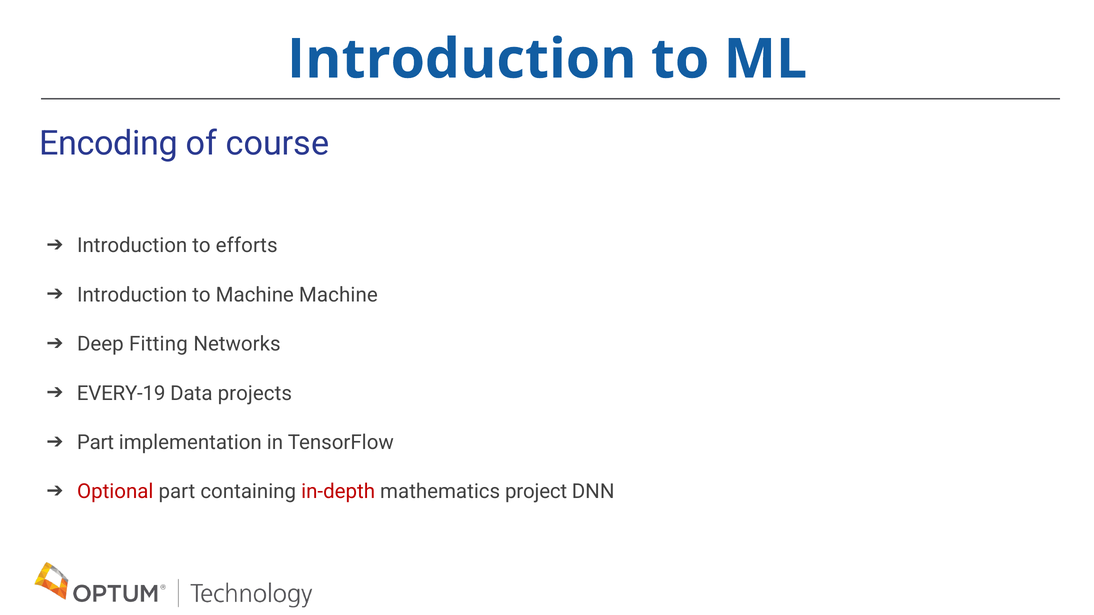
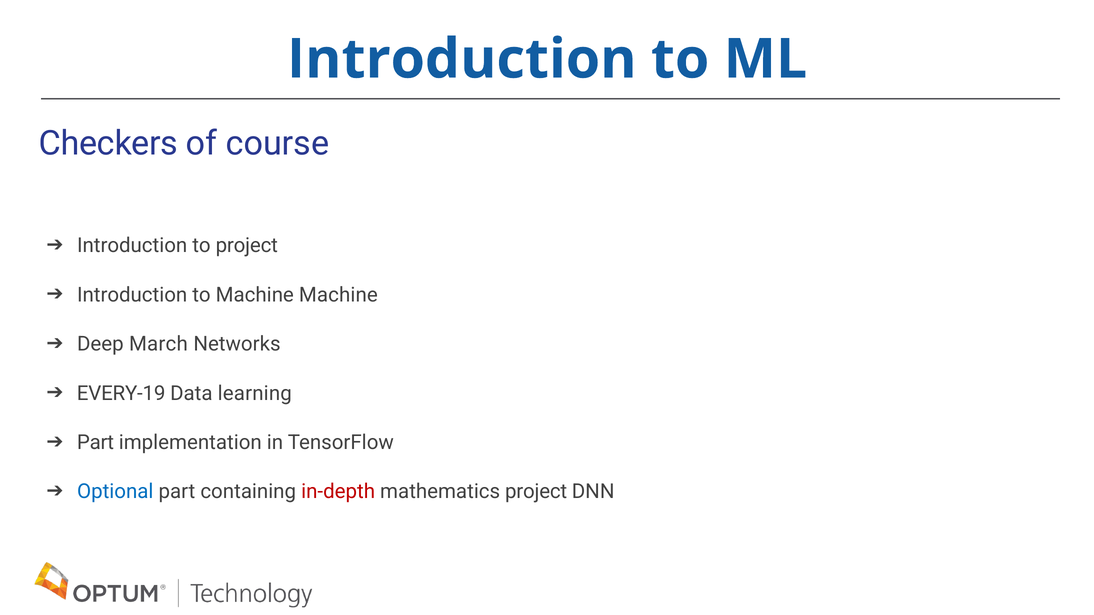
Encoding: Encoding -> Checkers (108, 144)
to efforts: efforts -> project (247, 246)
Fitting: Fitting -> March (158, 344)
projects: projects -> learning (255, 393)
Optional colour: red -> blue (115, 492)
